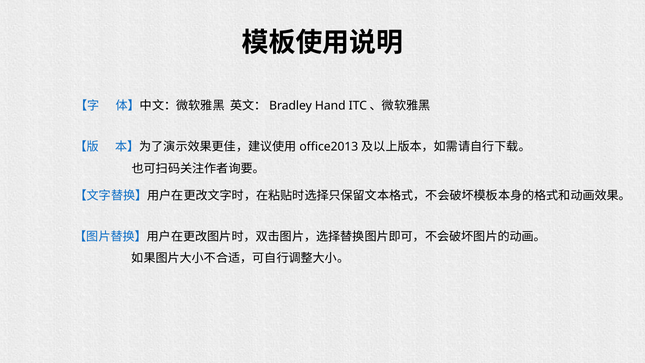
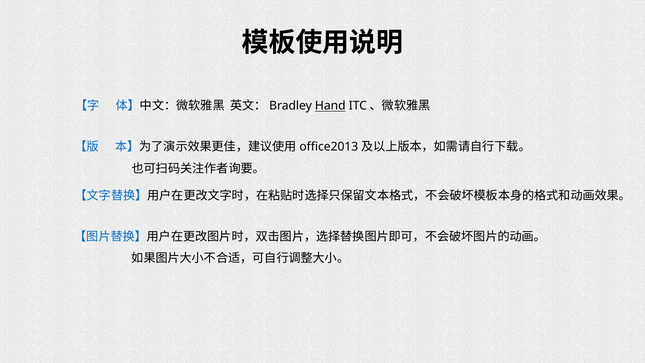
Hand underline: none -> present (330, 106)
